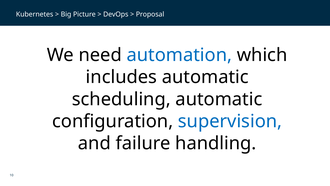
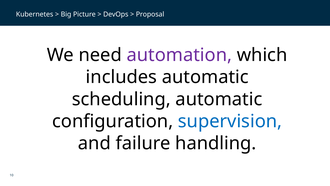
automation colour: blue -> purple (179, 55)
